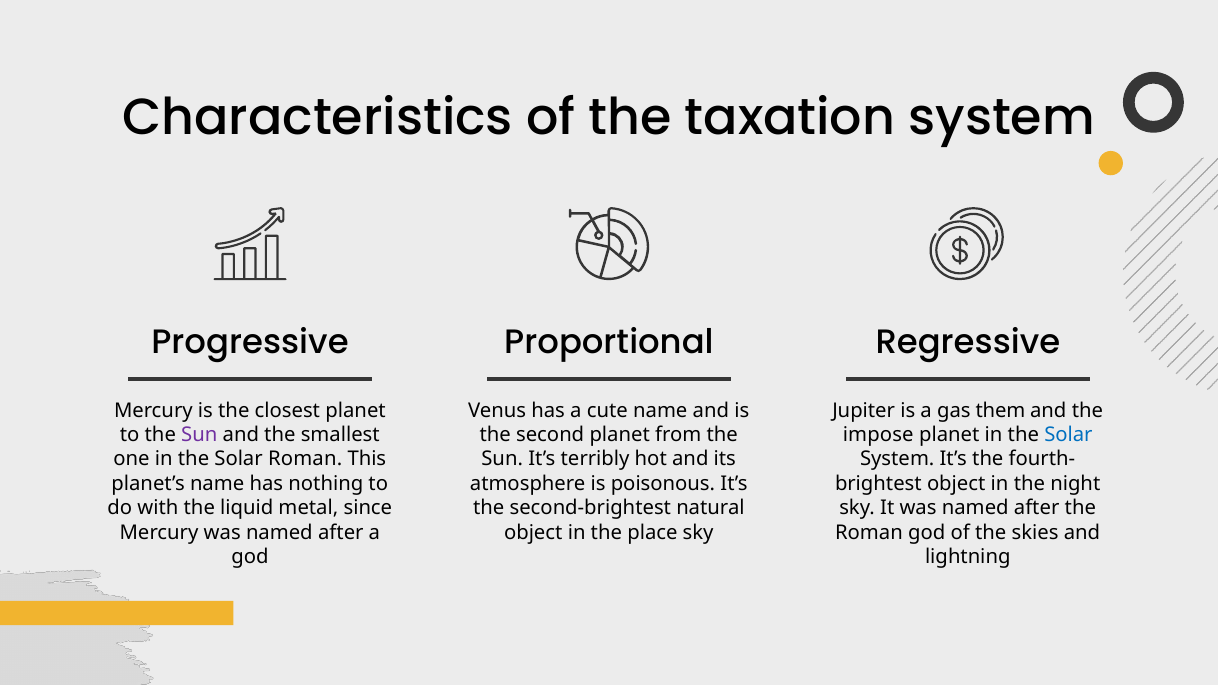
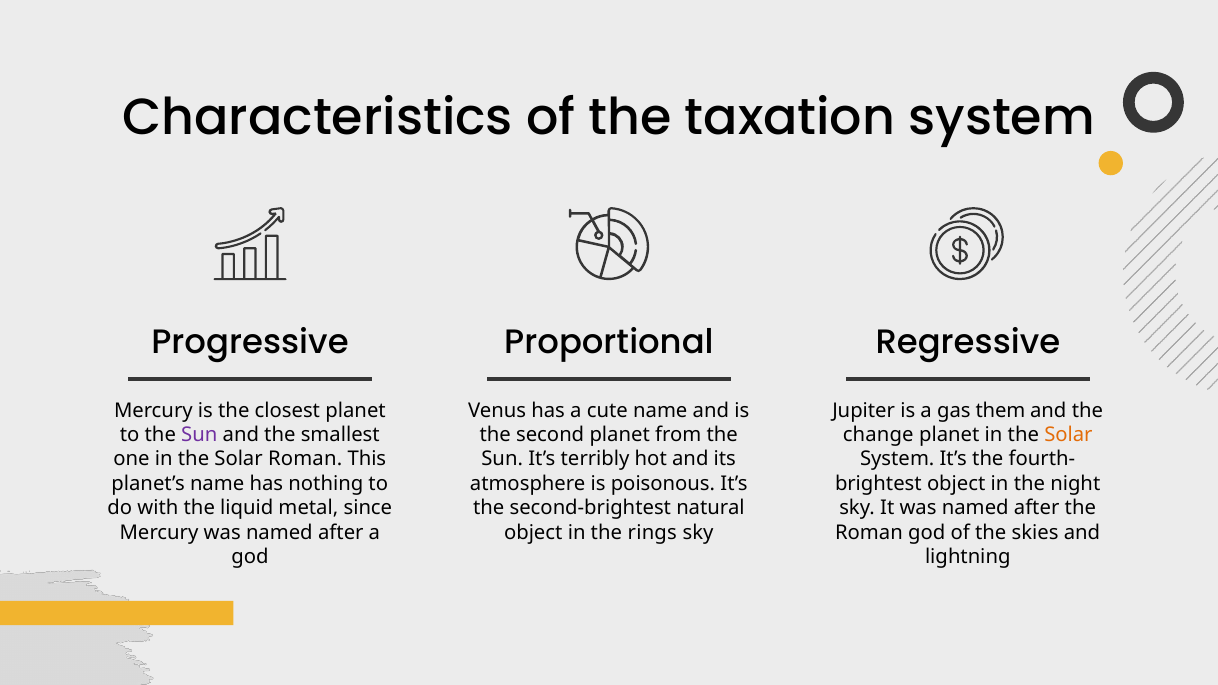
impose: impose -> change (878, 435)
Solar colour: blue -> orange (1068, 435)
place: place -> rings (652, 532)
